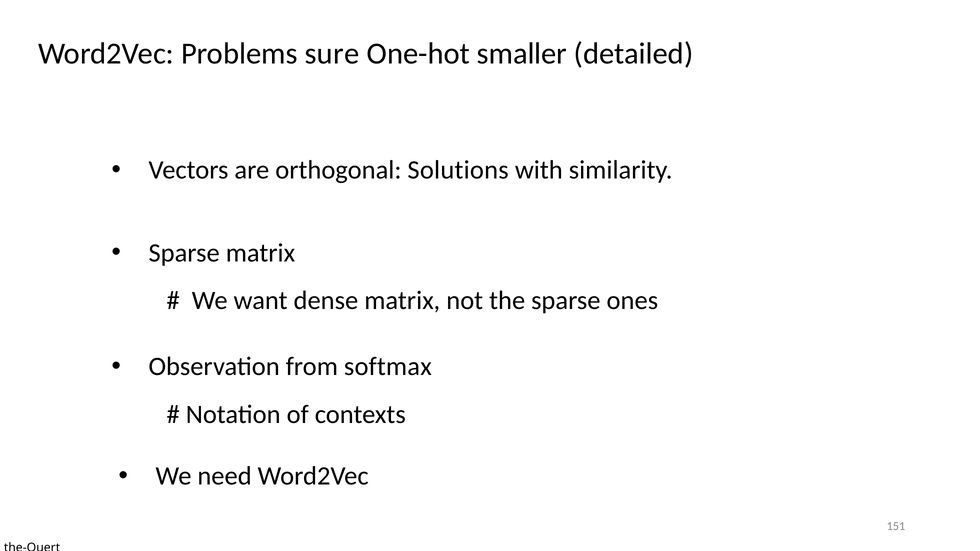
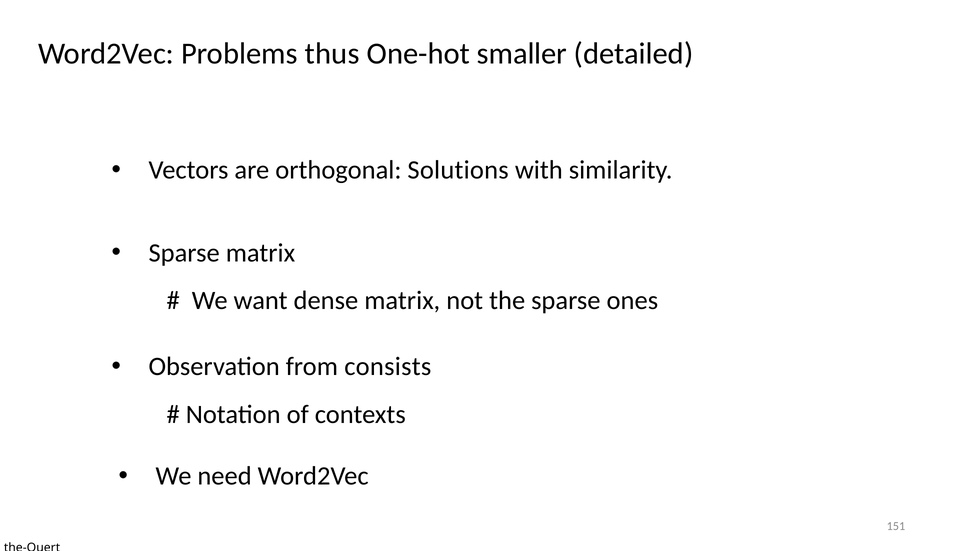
sure: sure -> thus (332, 54)
softmax: softmax -> consists (388, 367)
